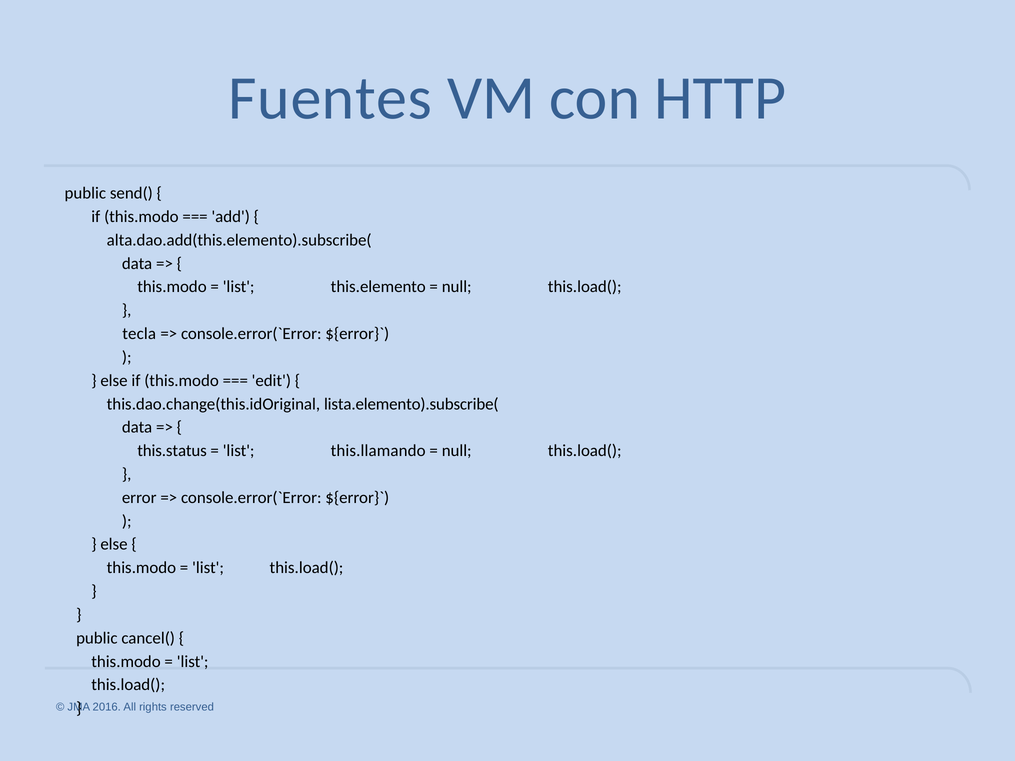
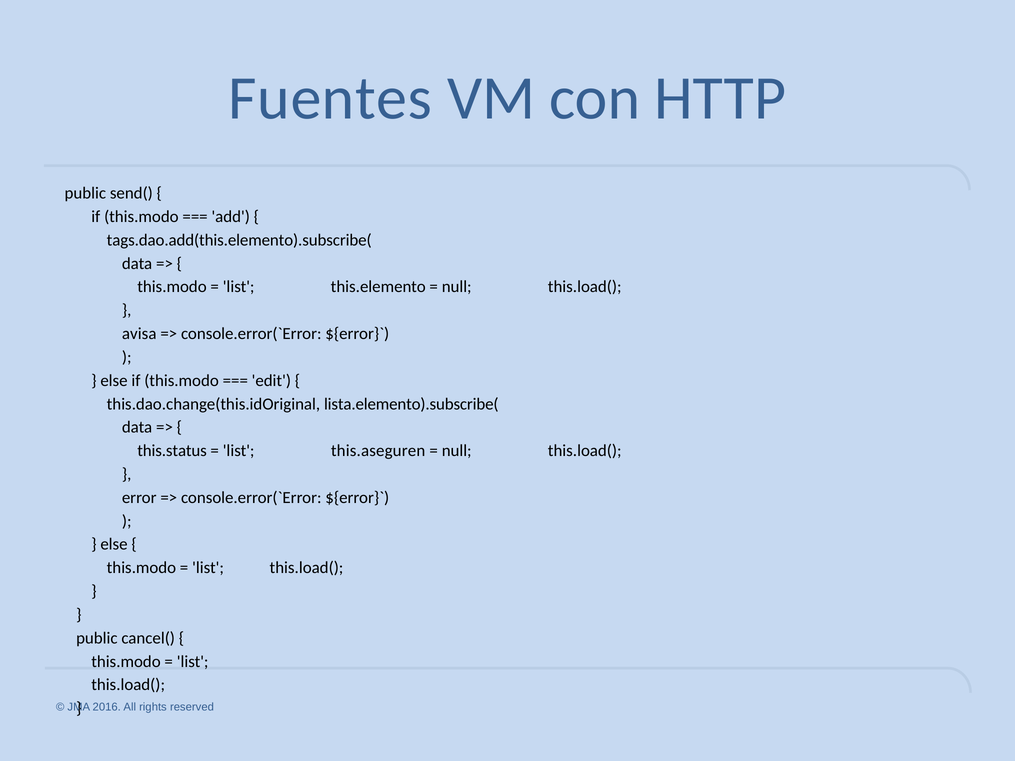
alta.dao.add(this.elemento).subscribe(: alta.dao.add(this.elemento).subscribe( -> tags.dao.add(this.elemento).subscribe( (239, 240)
tecla: tecla -> avisa (139, 334)
this.llamando: this.llamando -> this.aseguren (378, 451)
